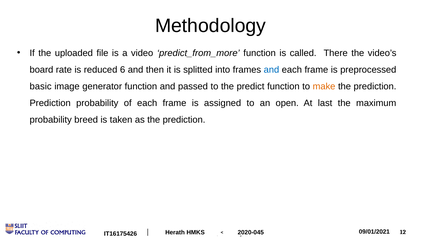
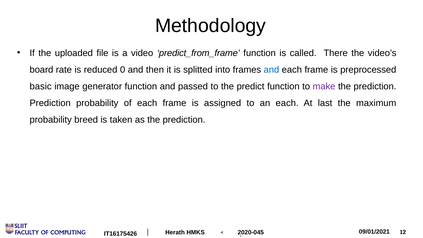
predict_from_more: predict_from_more -> predict_from_frame (198, 53)
6: 6 -> 0 (123, 70)
make colour: orange -> purple (324, 86)
an open: open -> each (287, 103)
